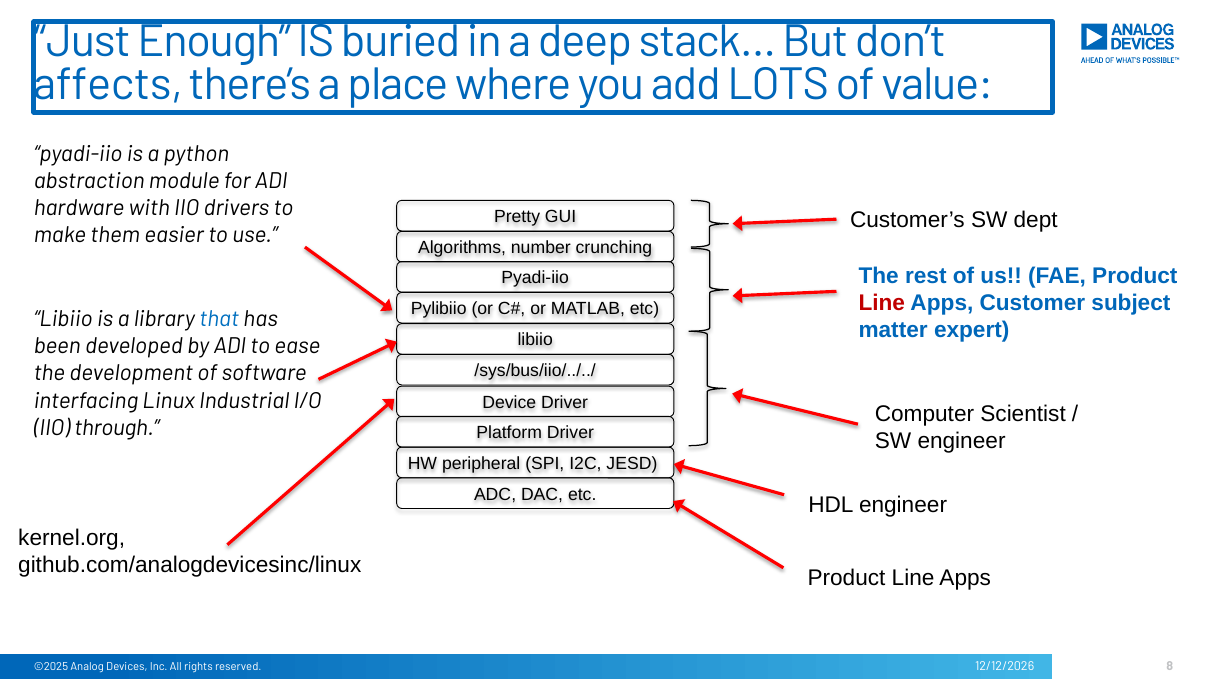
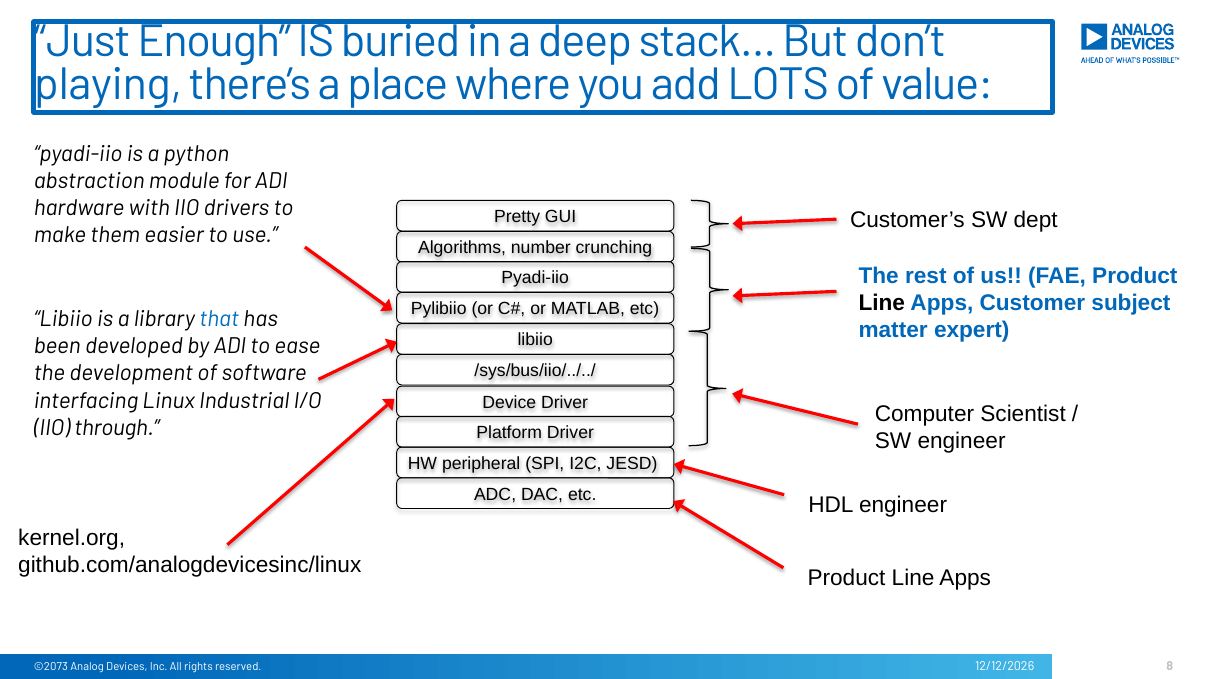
affects: affects -> playing (108, 85)
Line colour: red -> black (882, 303)
©2025: ©2025 -> ©2073 (51, 666)
